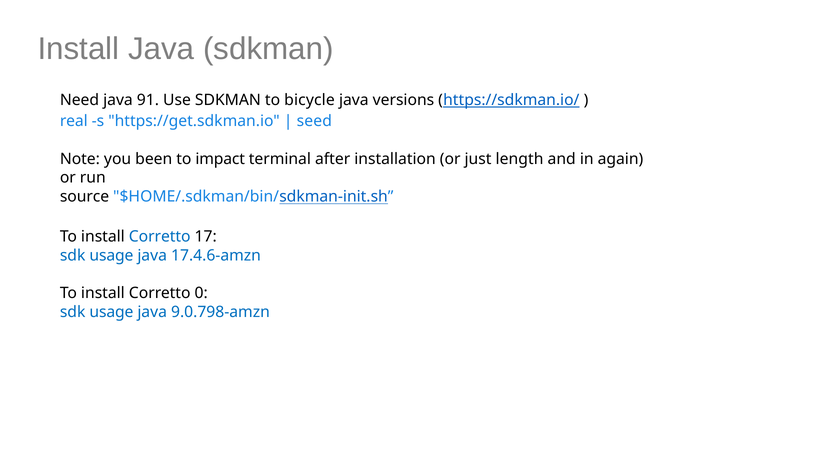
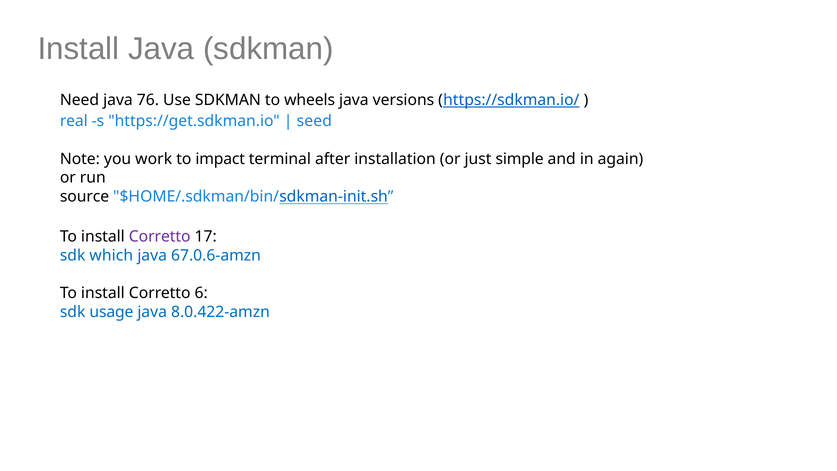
91: 91 -> 76 (148, 100)
bicycle: bicycle -> wheels (310, 100)
been: been -> work (154, 159)
length: length -> simple (520, 159)
Corretto colour: blue -> purple (160, 237)
usage: usage -> which (111, 256)
17.4.6-amzn: 17.4.6-amzn -> 67.0.6-amzn (216, 256)
0: 0 -> 6 (201, 293)
9.0.798-amzn: 9.0.798-amzn -> 8.0.422-amzn (220, 312)
